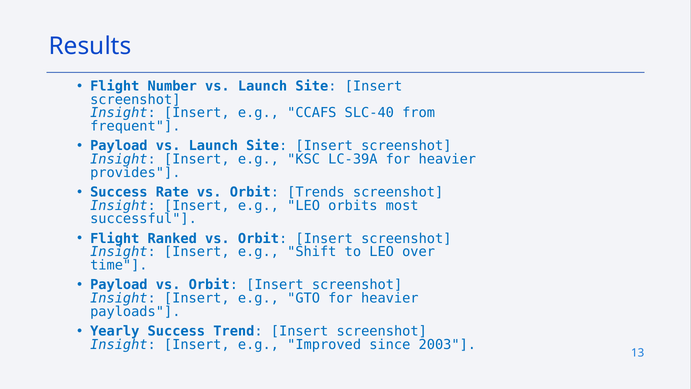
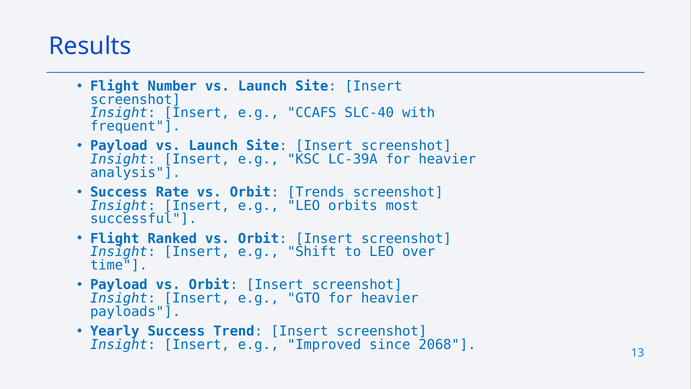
from: from -> with (419, 113)
provides: provides -> analysis (135, 172)
2003: 2003 -> 2068 (447, 344)
